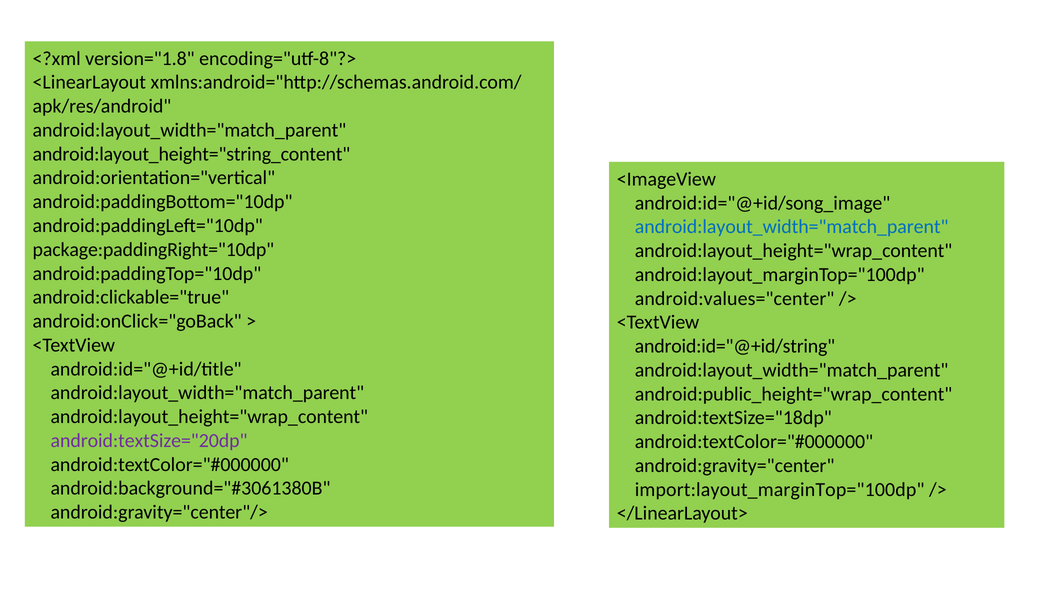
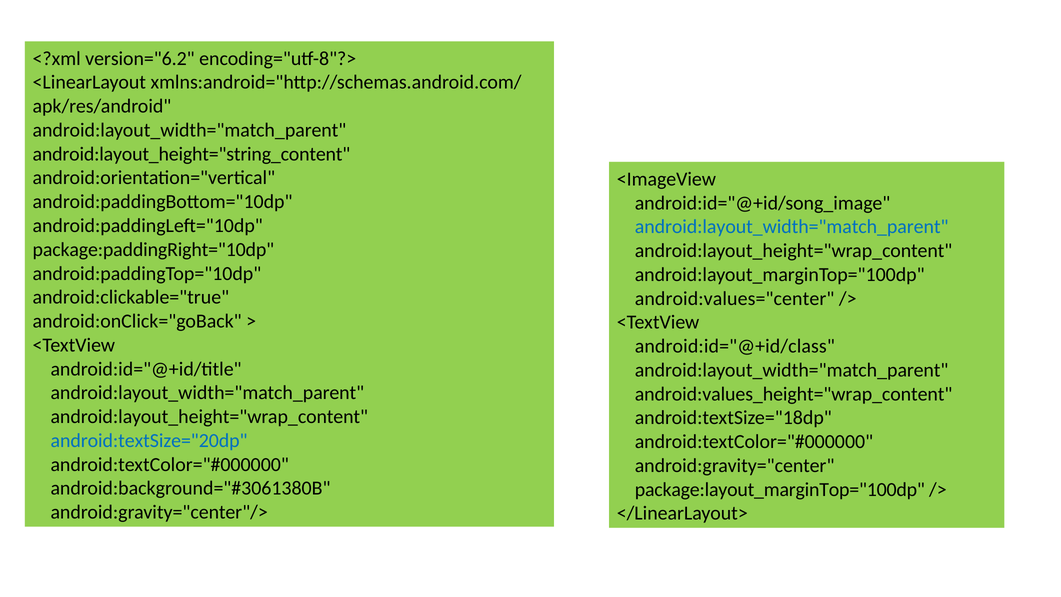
version="1.8: version="1.8 -> version="6.2 (140, 59)
android:id="@+id/string: android:id="@+id/string -> android:id="@+id/class (735, 346)
android:public_height="wrap_content: android:public_height="wrap_content -> android:values_height="wrap_content (794, 394)
android:textSize="20dp colour: purple -> blue (149, 440)
import:layout_marginTop="100dp: import:layout_marginTop="100dp -> package:layout_marginTop="100dp (780, 489)
